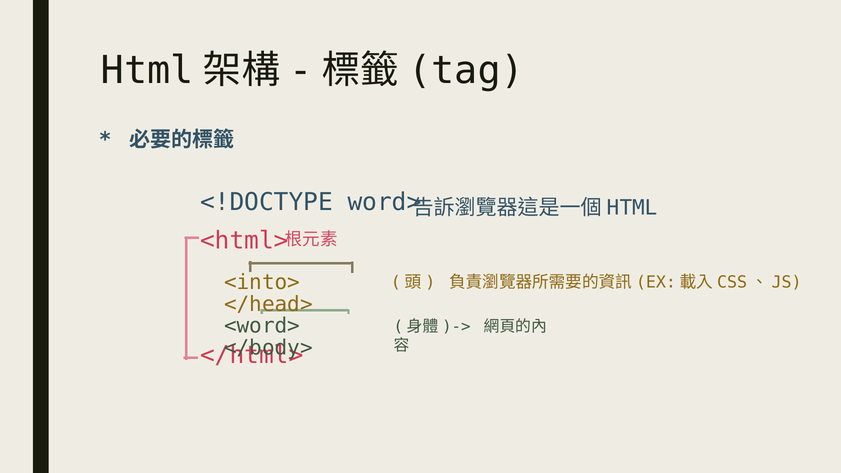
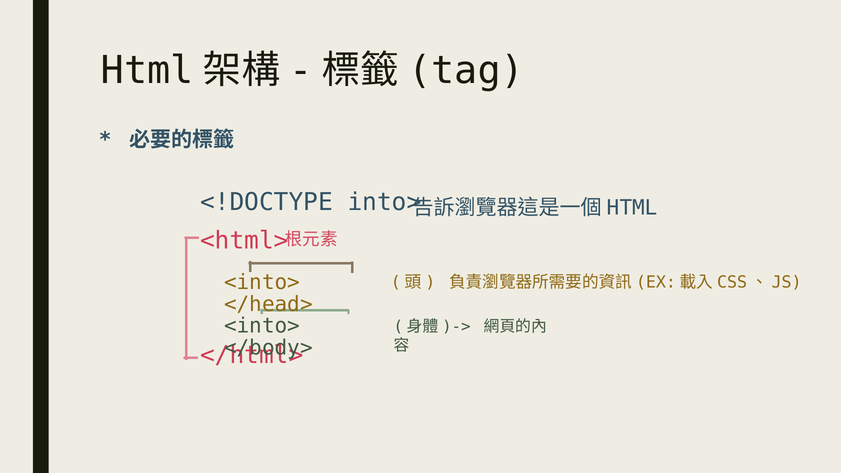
word>: word> -> into> (384, 202)
<word>: <word> -> <into> (262, 326)
